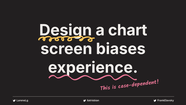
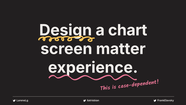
biases: biases -> matter (121, 49)
